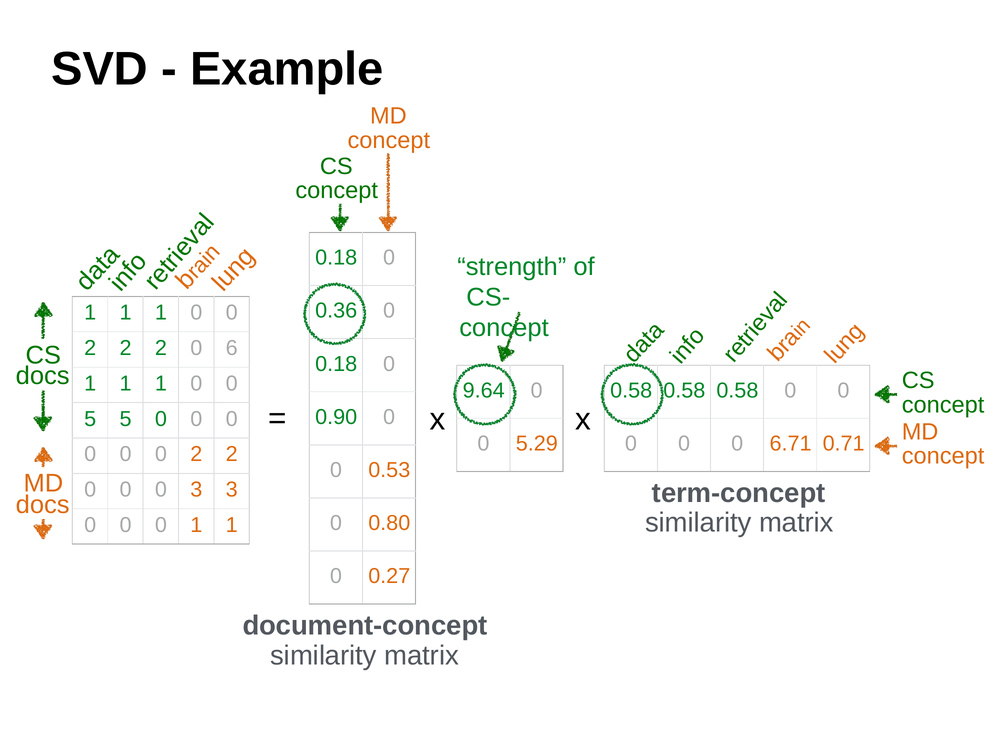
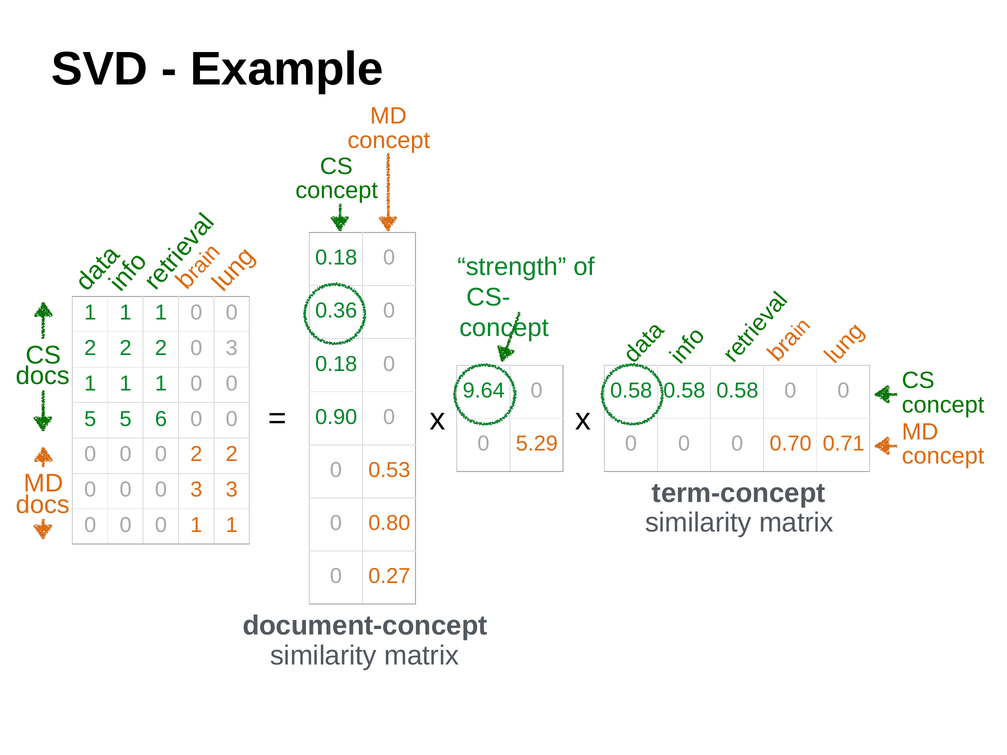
2 0 6: 6 -> 3 (232, 348)
5 0: 0 -> 6 (161, 419)
6.71: 6.71 -> 0.70 (791, 444)
